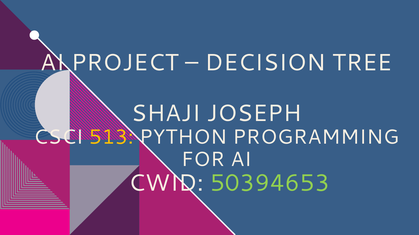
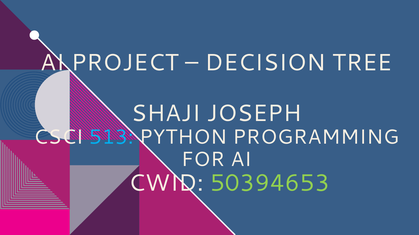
513 colour: yellow -> light blue (111, 138)
